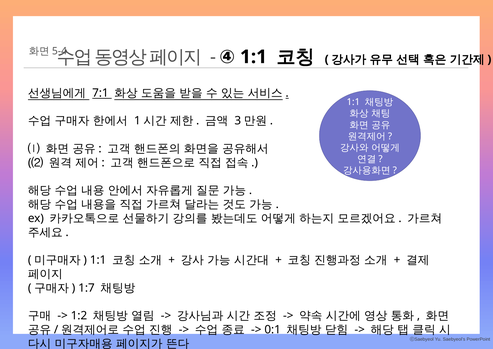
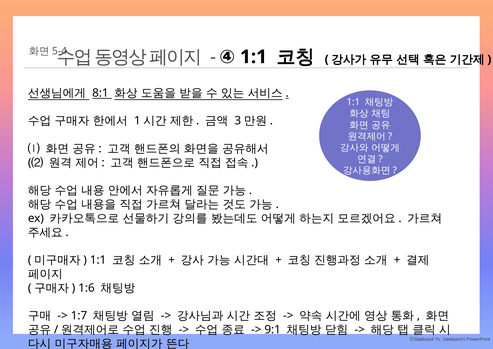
7:1: 7:1 -> 8:1 (100, 93)
1:7: 1:7 -> 1:6 (86, 288)
1:2: 1:2 -> 1:7 (79, 316)
0:1: 0:1 -> 9:1 (273, 329)
